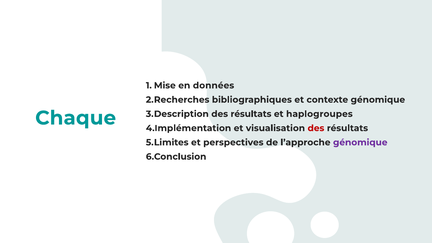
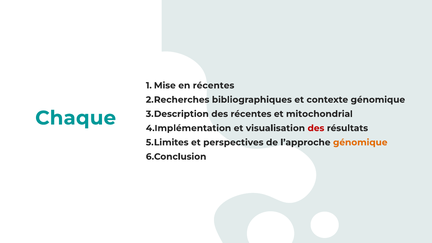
en données: données -> récentes (214, 85)
résultats: résultats -> récentes (251, 114)
haplogroupes: haplogroupes -> mitochondrial (319, 114)
génomique colour: purple -> orange (360, 142)
